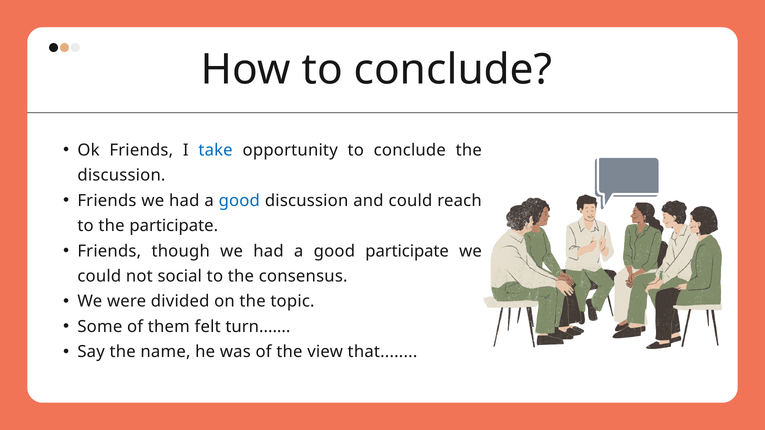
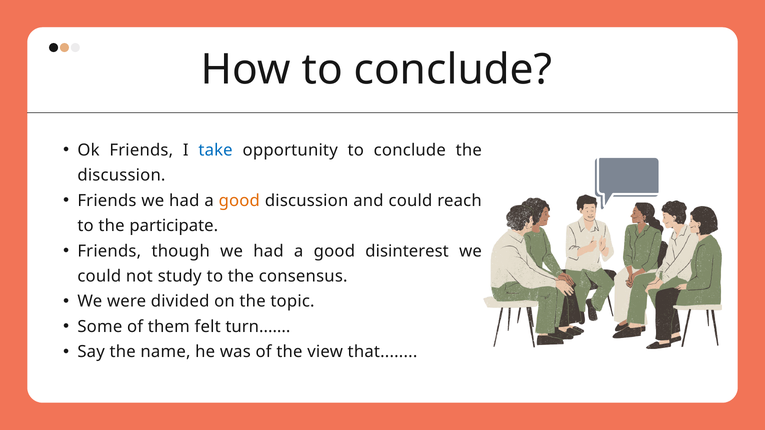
good colour: blue -> orange (239, 201)
good participate: participate -> disinterest (407, 251)
social: social -> study (180, 276)
